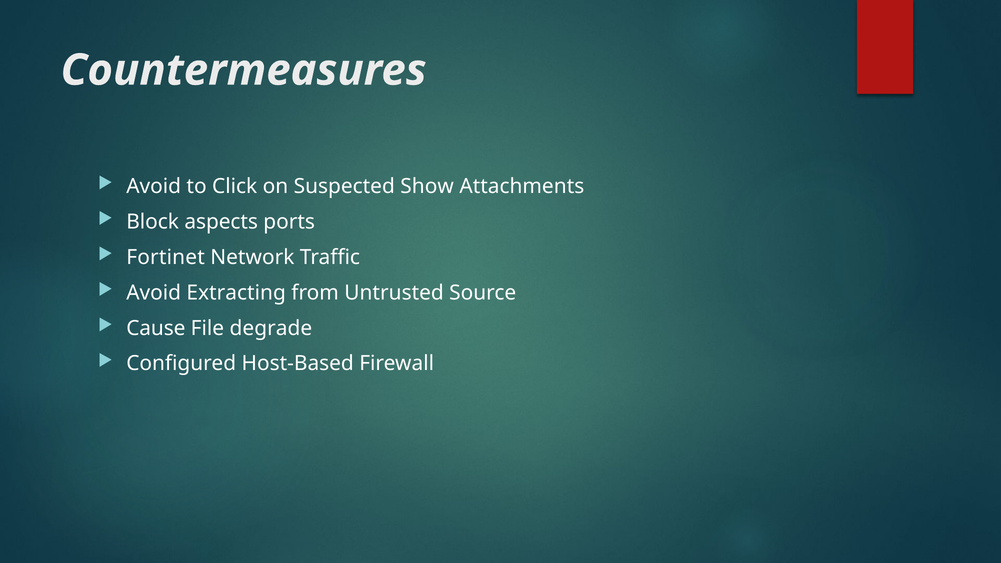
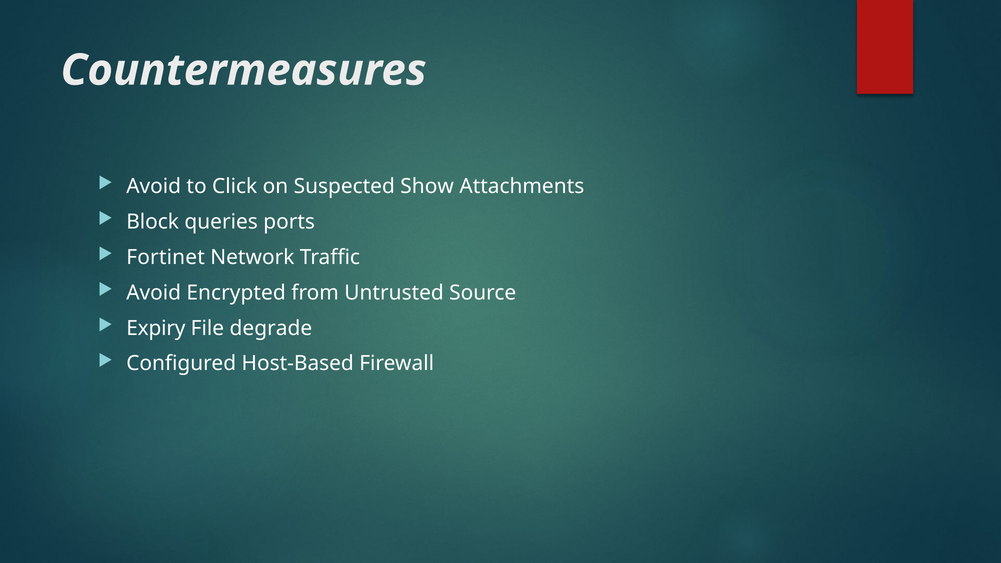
aspects: aspects -> queries (221, 222)
Extracting: Extracting -> Encrypted (236, 293)
Cause: Cause -> Expiry (156, 328)
